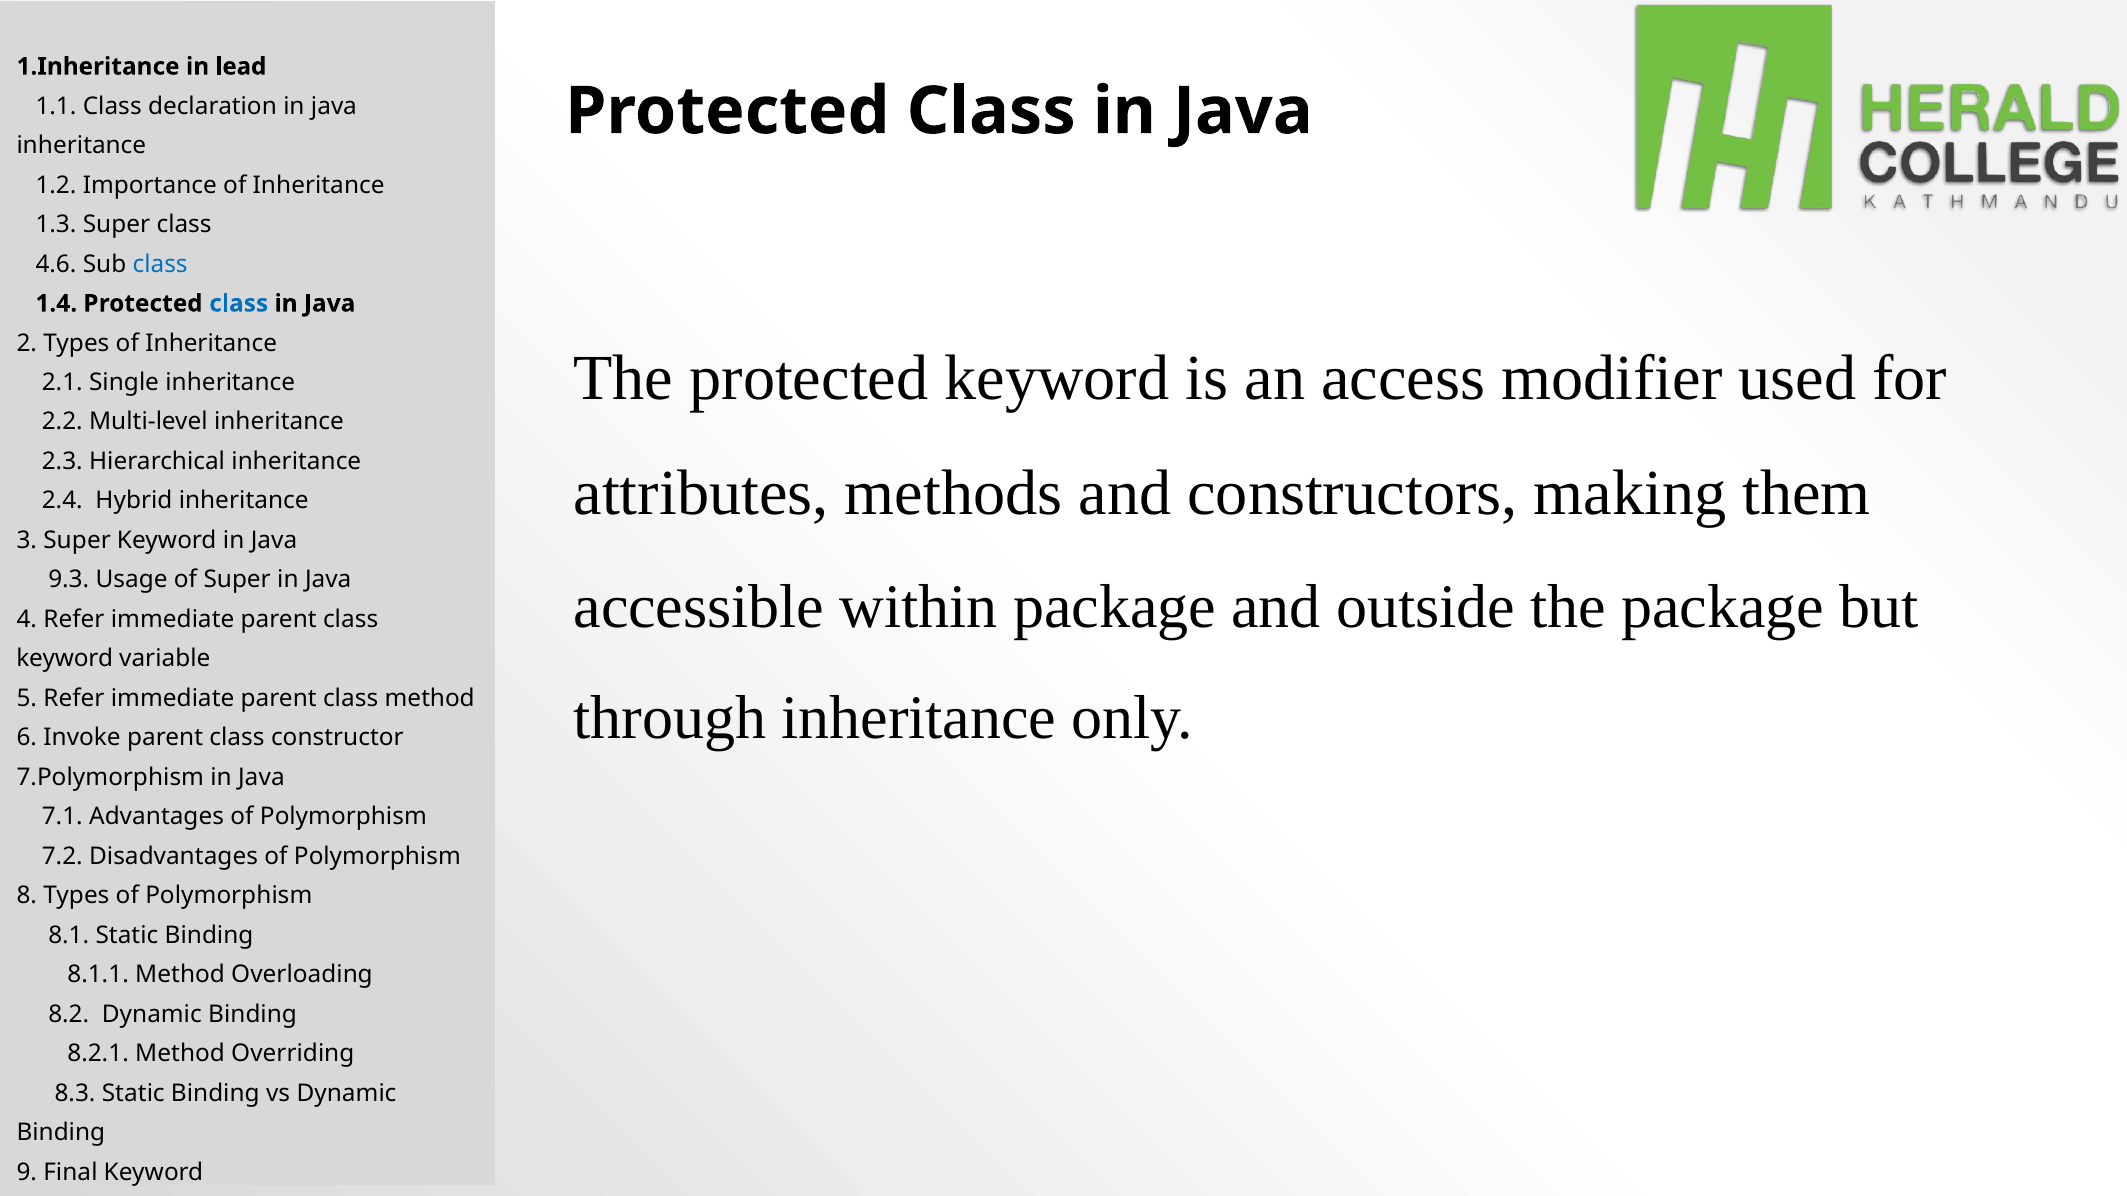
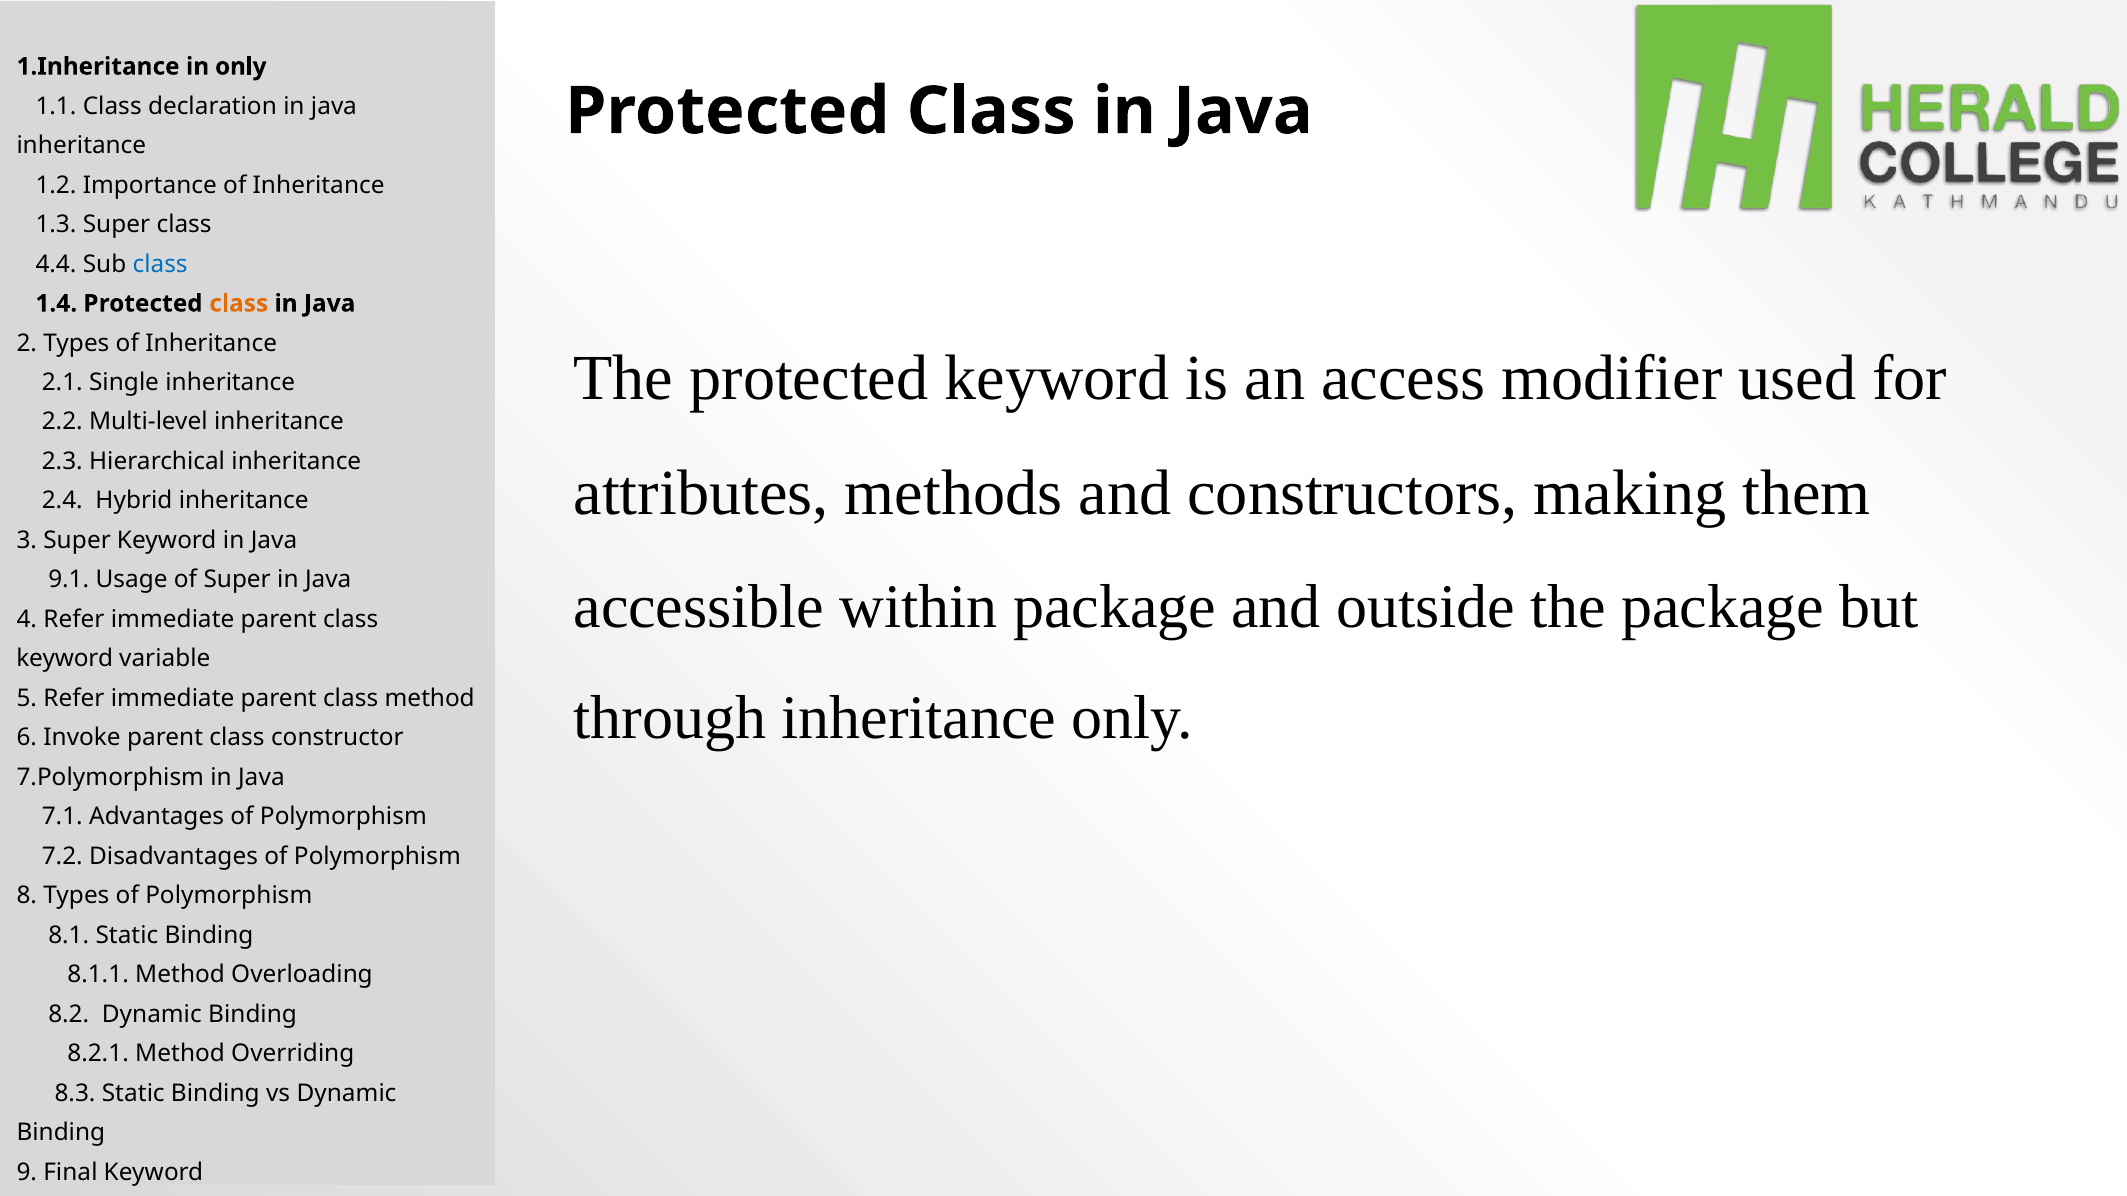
in lead: lead -> only (241, 67)
4.6: 4.6 -> 4.4 (56, 264)
class colour: blue -> orange (239, 304)
9.3: 9.3 -> 9.1 (69, 580)
